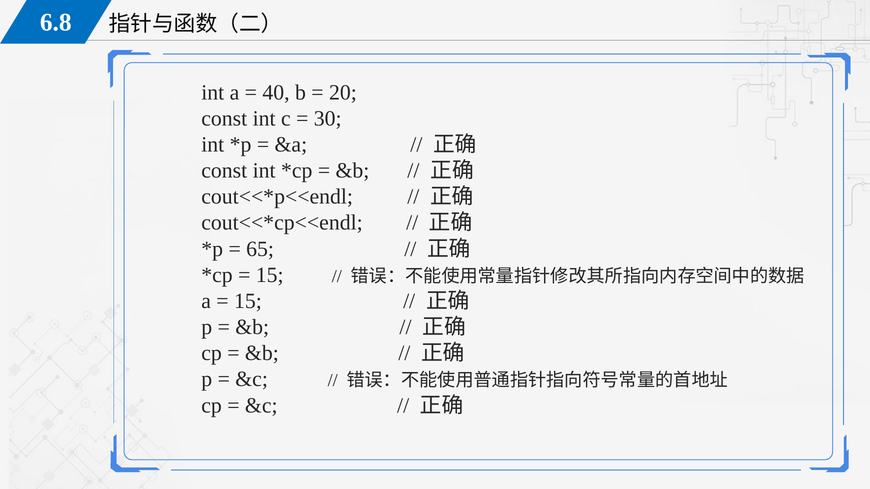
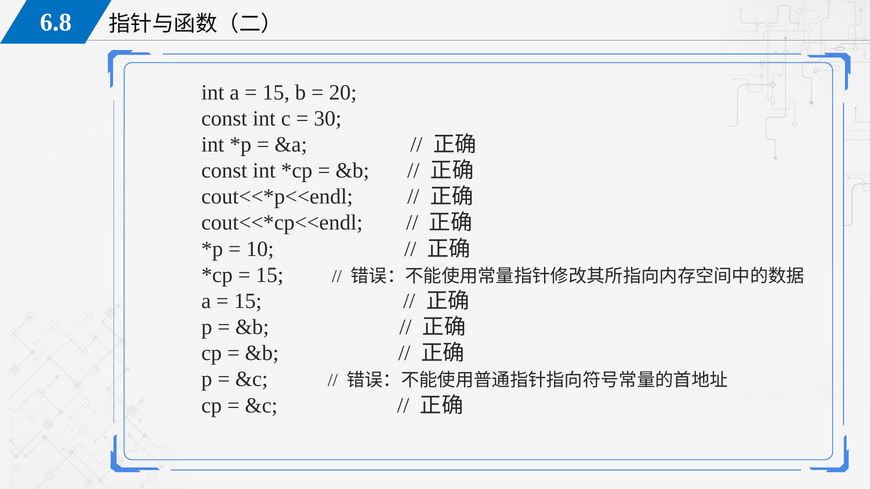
40: 40 -> 15 (276, 92)
65: 65 -> 10 (260, 249)
